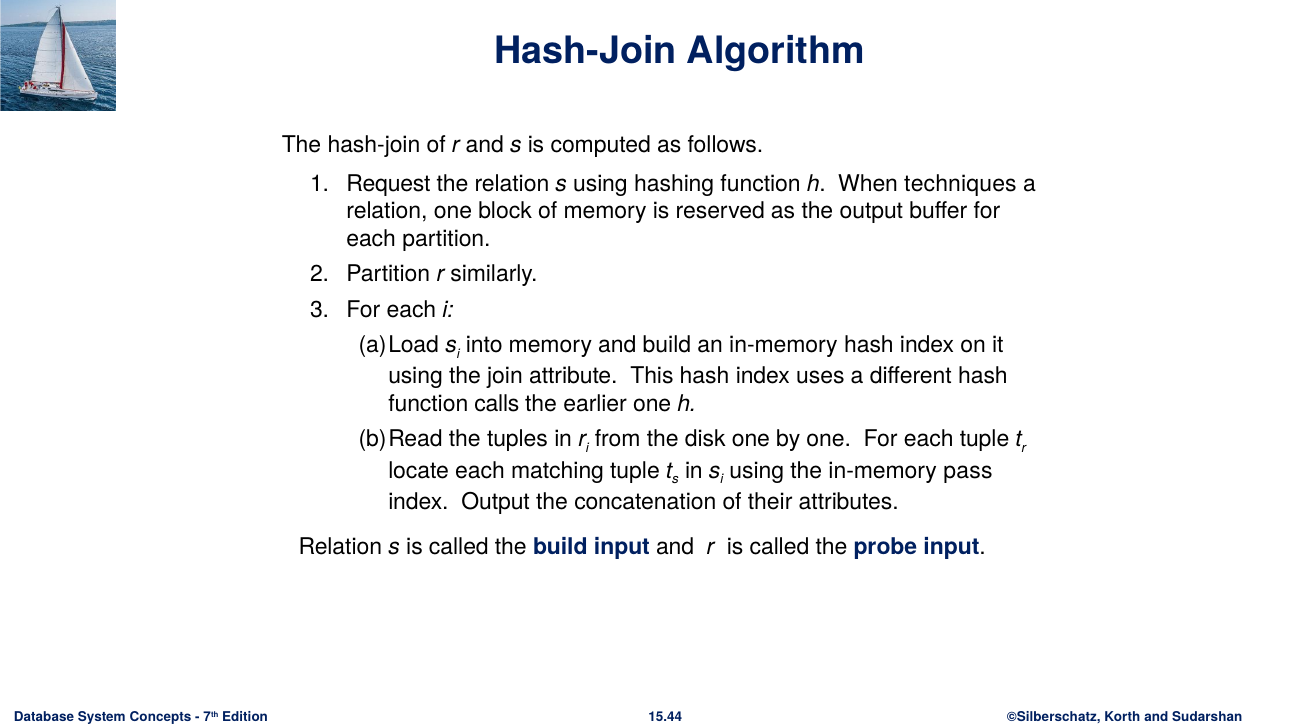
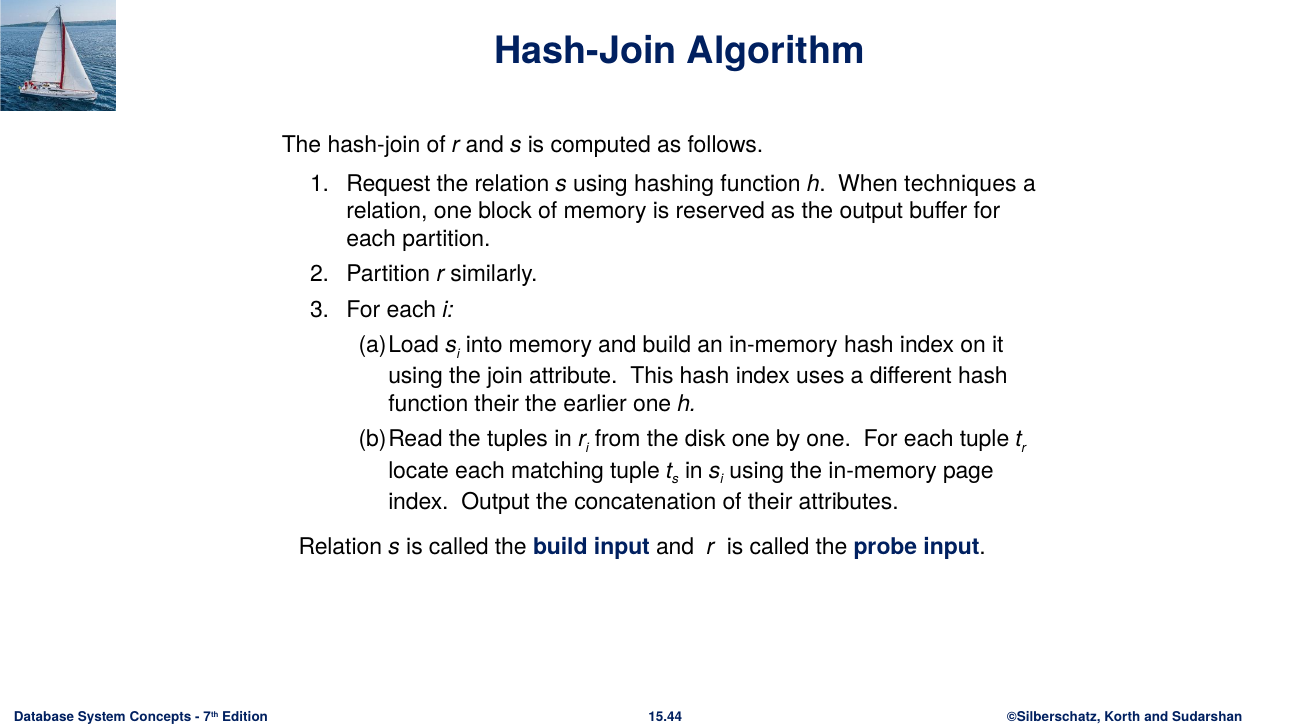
function calls: calls -> their (497, 403)
pass: pass -> page (968, 470)
